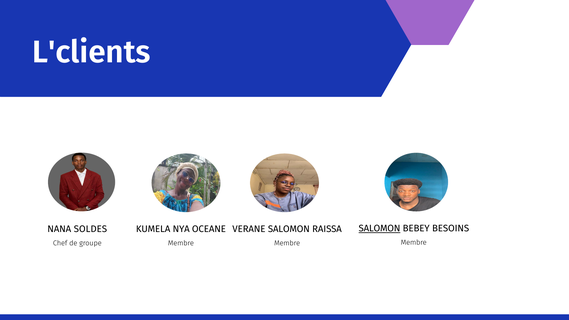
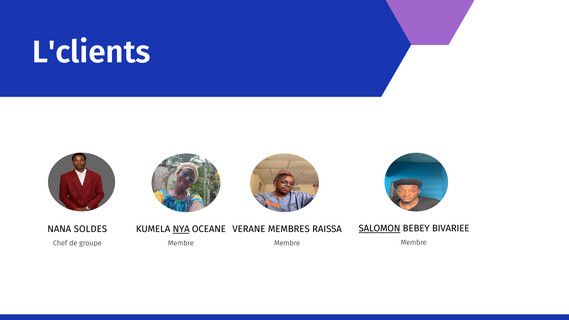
BESOINS: BESOINS -> BIVARIEE (451, 229)
NYA underline: none -> present (181, 229)
VERANE SALOMON: SALOMON -> MEMBRES (289, 229)
